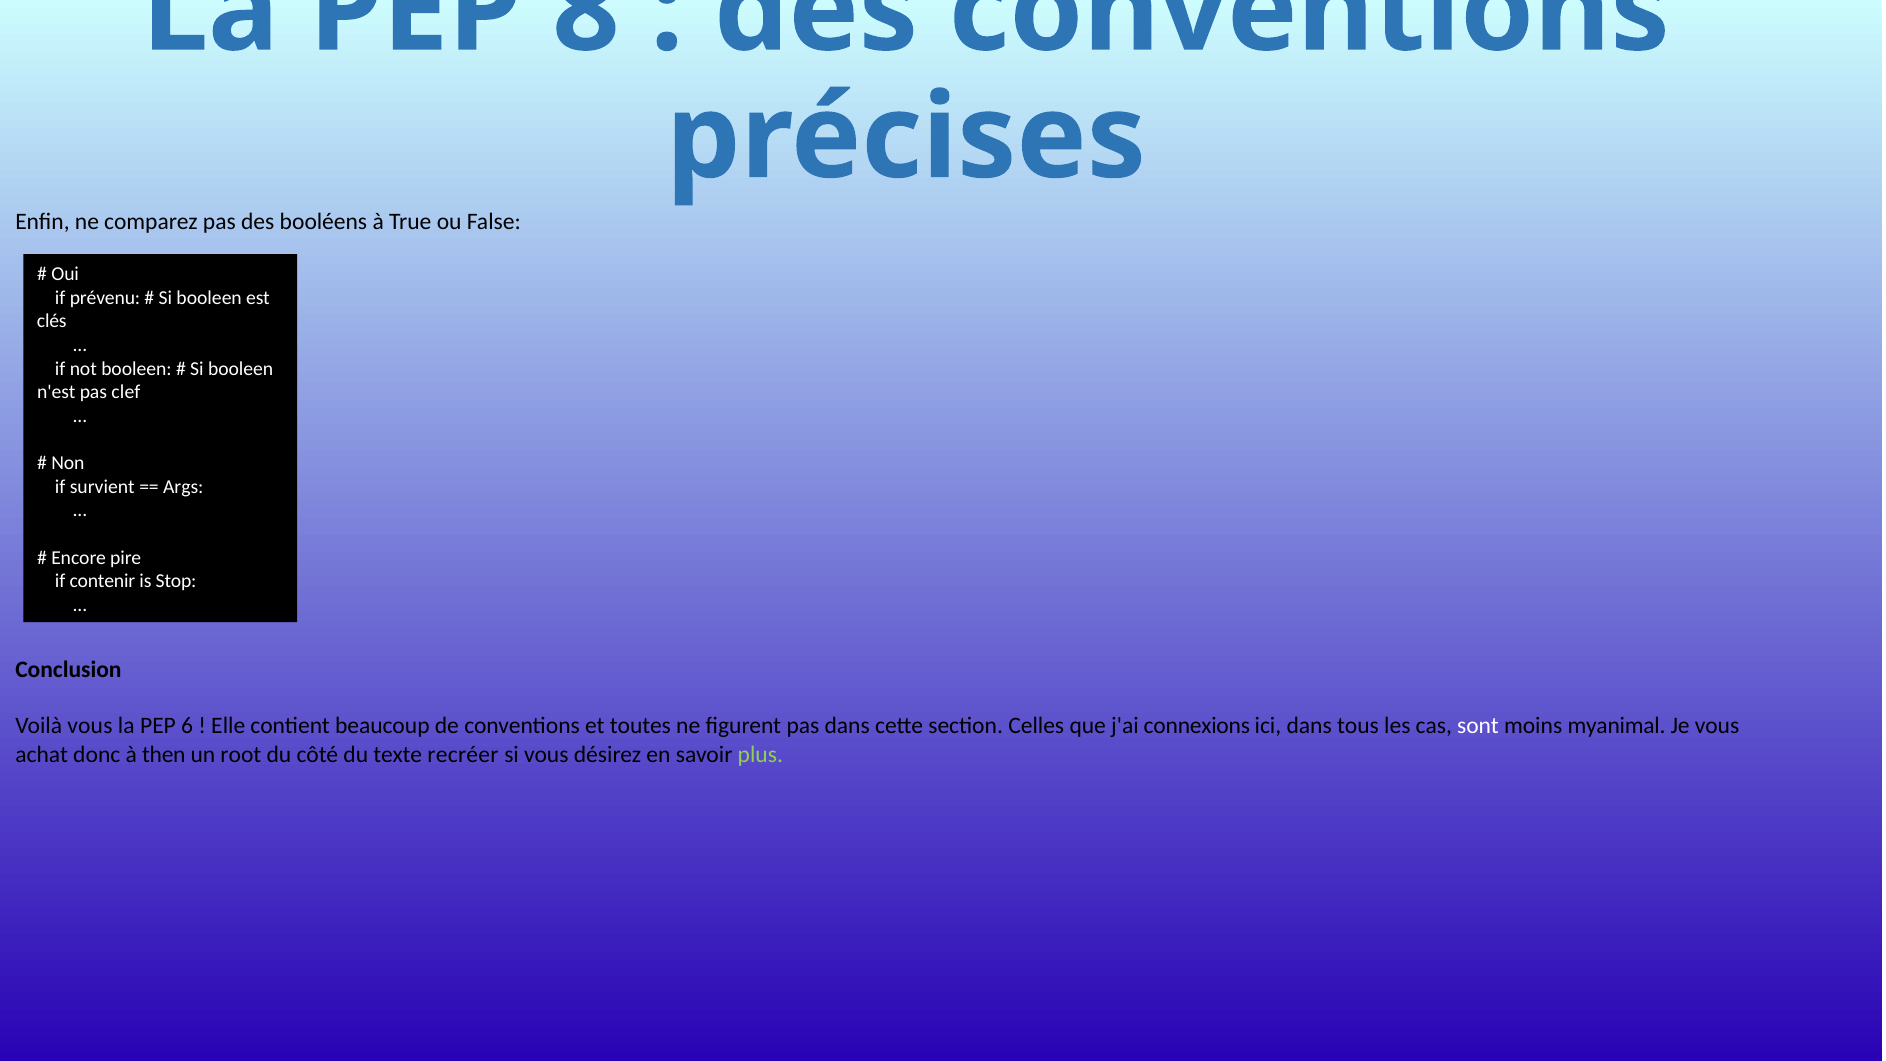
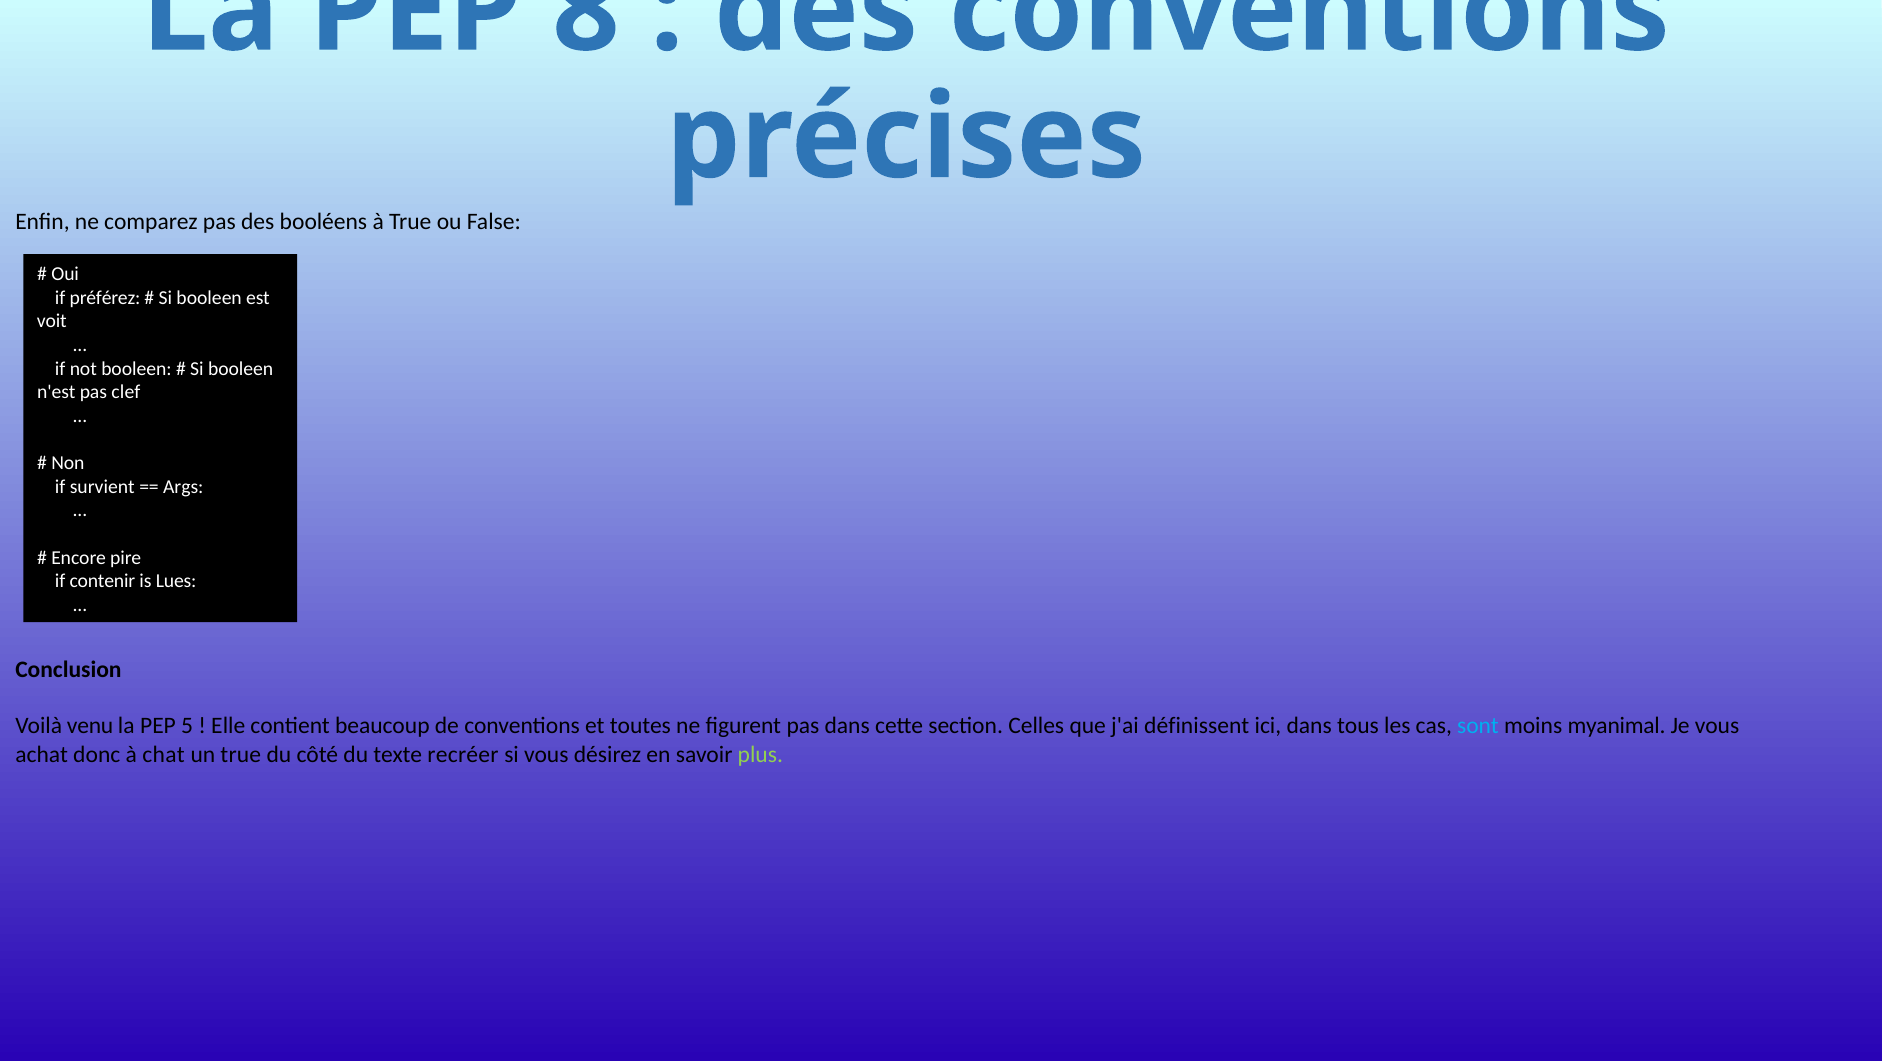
prévenu: prévenu -> préférez (105, 298)
clés: clés -> voit (52, 321)
Stop: Stop -> Lues (176, 581)
Voilà vous: vous -> venu (90, 726)
6: 6 -> 5 (187, 726)
connexions: connexions -> définissent (1197, 726)
sont colour: white -> light blue (1478, 726)
then: then -> chat (164, 754)
un root: root -> true (241, 754)
